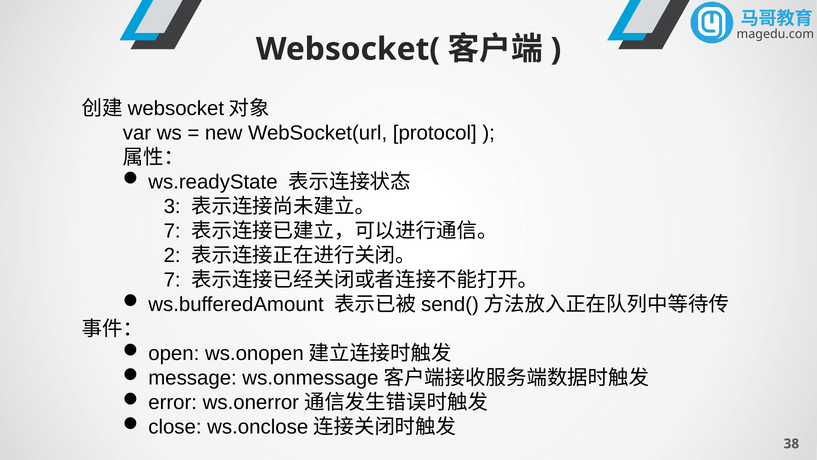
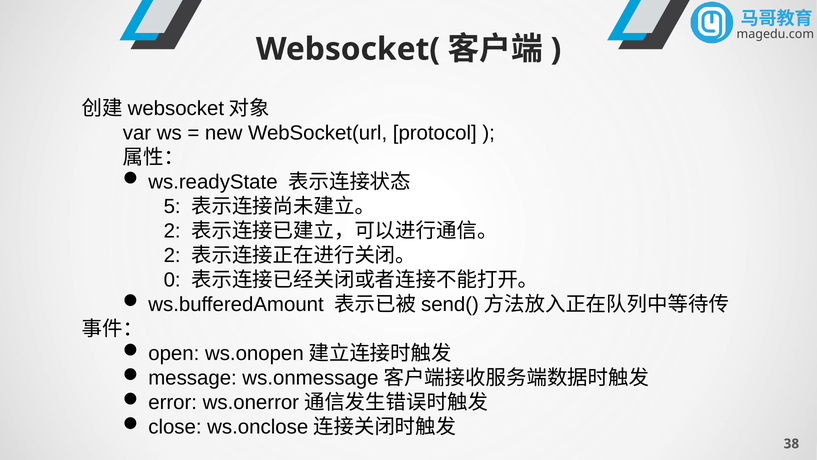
3: 3 -> 5 (172, 206)
7: 7 -> 2 (172, 231)
7: 7 -> 0 (172, 280)
